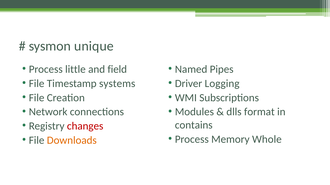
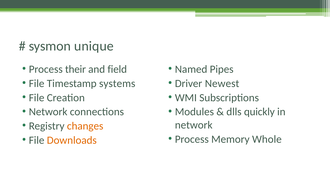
little: little -> their (76, 69)
Logging: Logging -> Newest (222, 84)
format: format -> quickly (259, 112)
contains: contains -> network (194, 125)
changes colour: red -> orange (85, 126)
